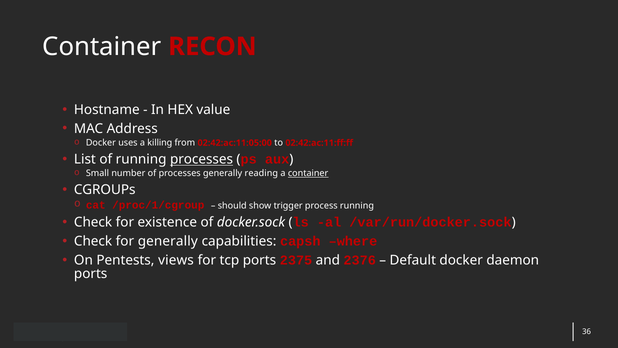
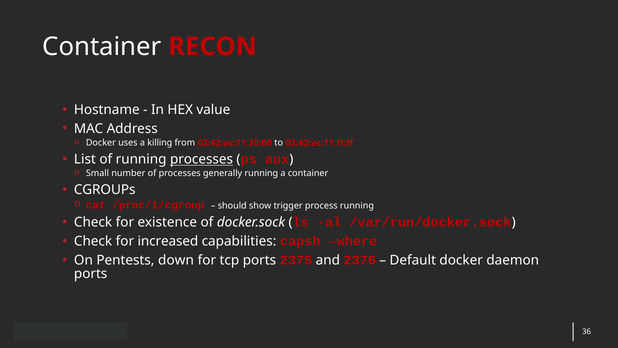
02:42:ac:11:05:00: 02:42:ac:11:05:00 -> 02:42:ac:11:30:00 (235, 143)
generally reading: reading -> running (261, 173)
container underline: present -> none (308, 173)
for generally: generally -> increased (168, 241)
views: views -> down (176, 260)
